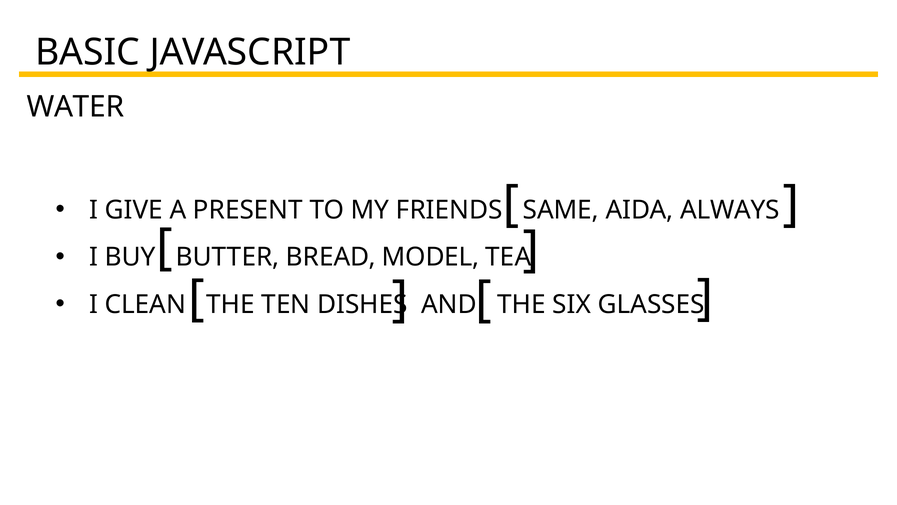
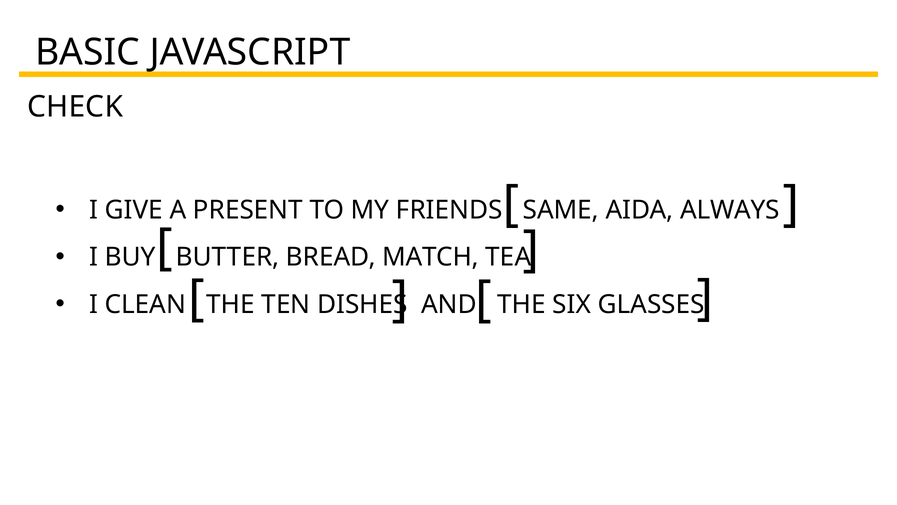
WATER: WATER -> CHECK (75, 107)
MODEL: MODEL -> MATCH (431, 257)
